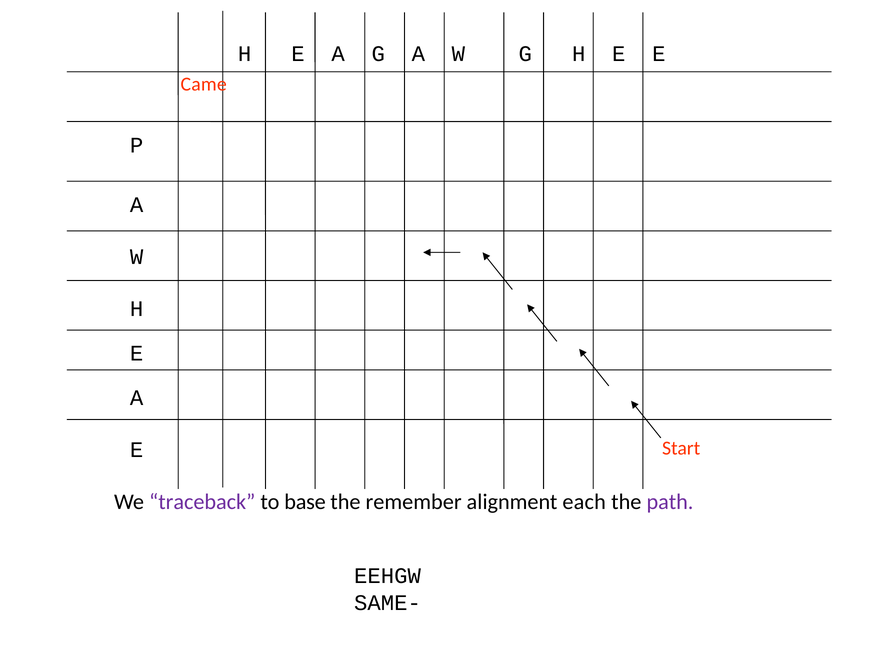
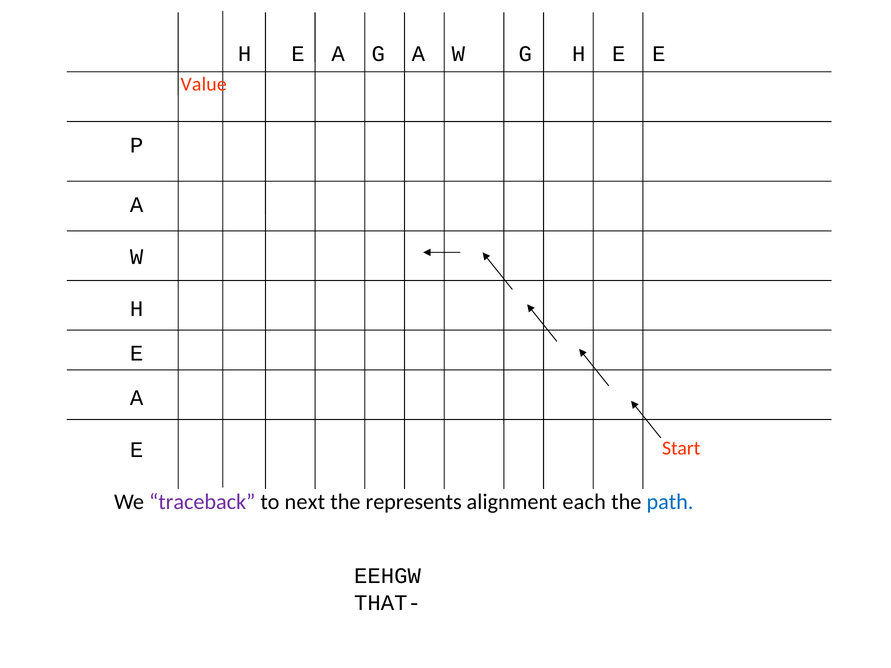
Came: Came -> Value (204, 84)
base: base -> next (305, 502)
remember: remember -> represents (414, 502)
path colour: purple -> blue (670, 502)
SAME-: SAME- -> THAT- (387, 603)
